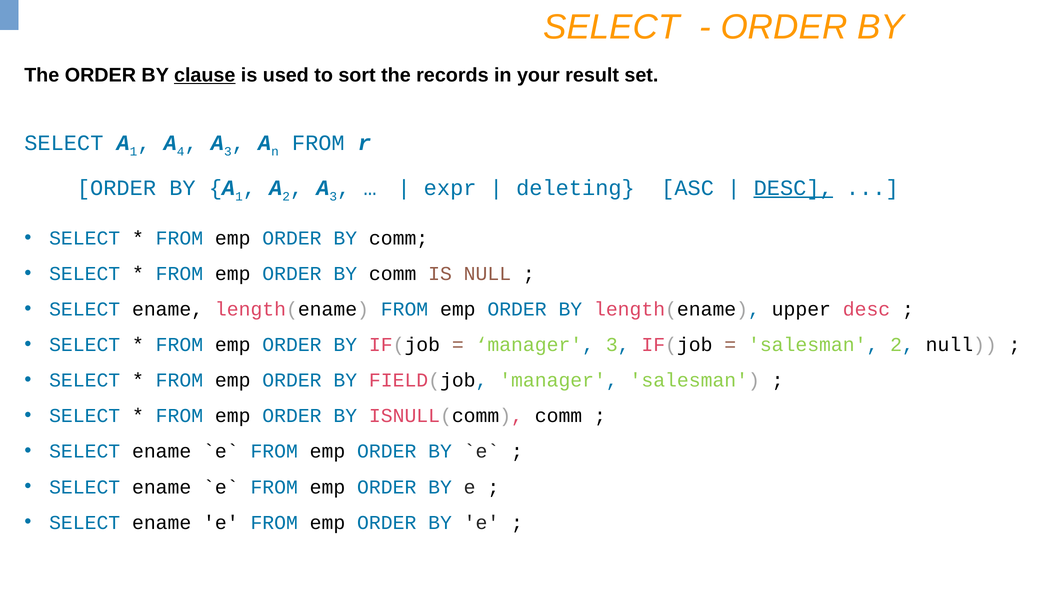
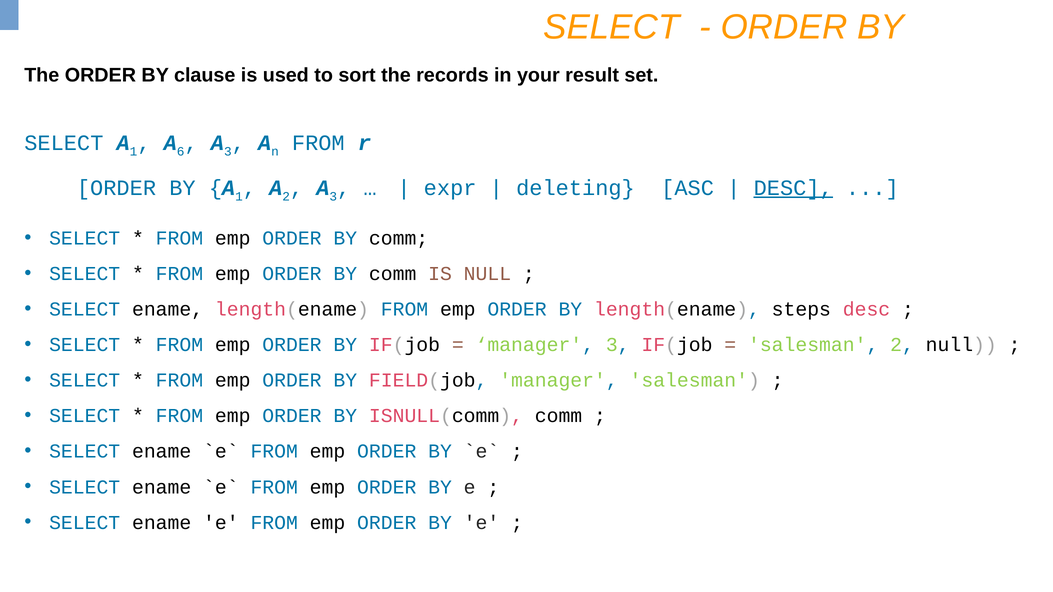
clause underline: present -> none (205, 75)
4: 4 -> 6 (181, 152)
upper: upper -> steps (801, 310)
